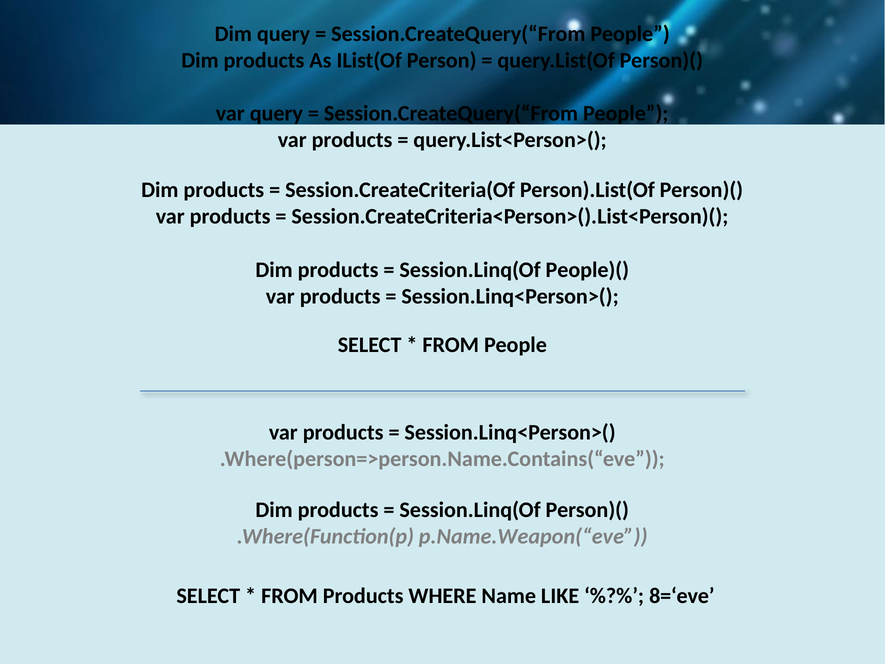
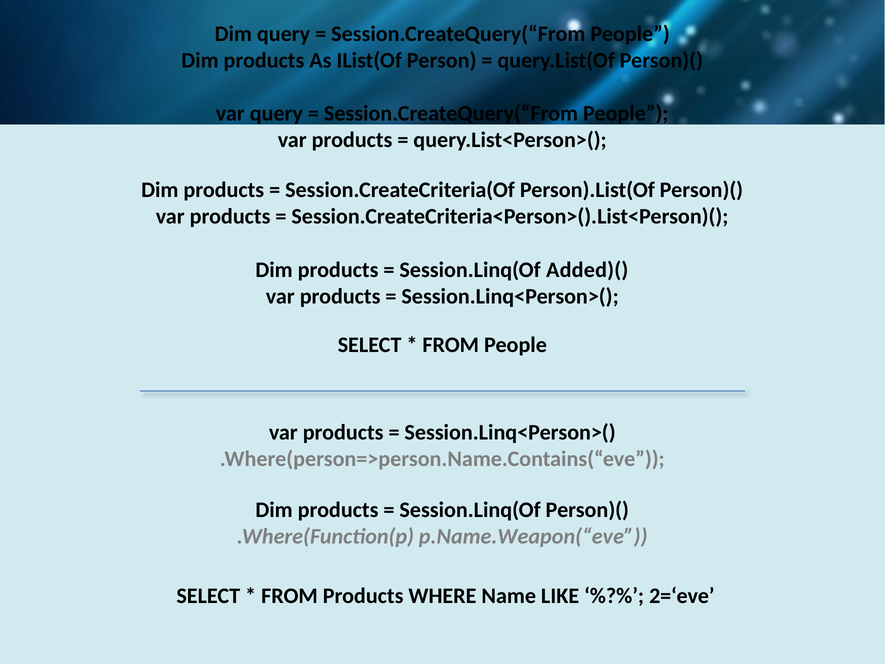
People)(: People)( -> Added)( (587, 270)
8=‘eve: 8=‘eve -> 2=‘eve (682, 596)
